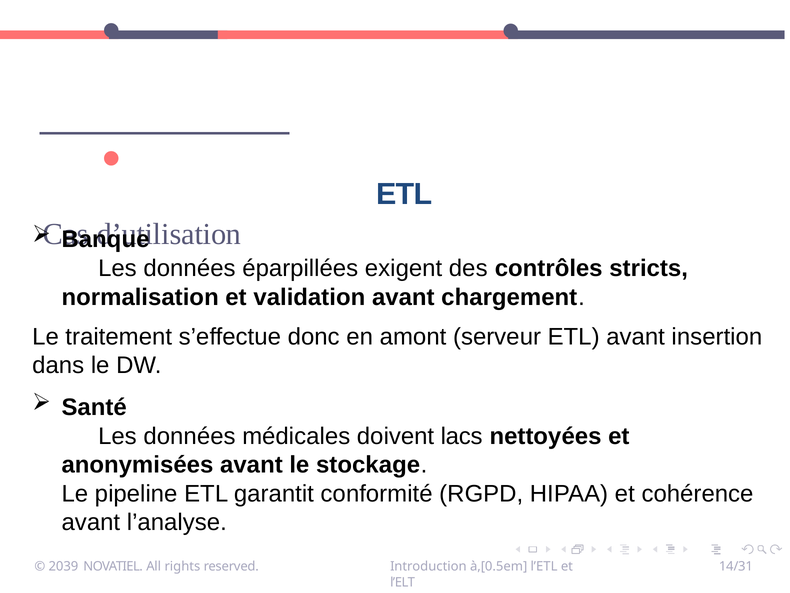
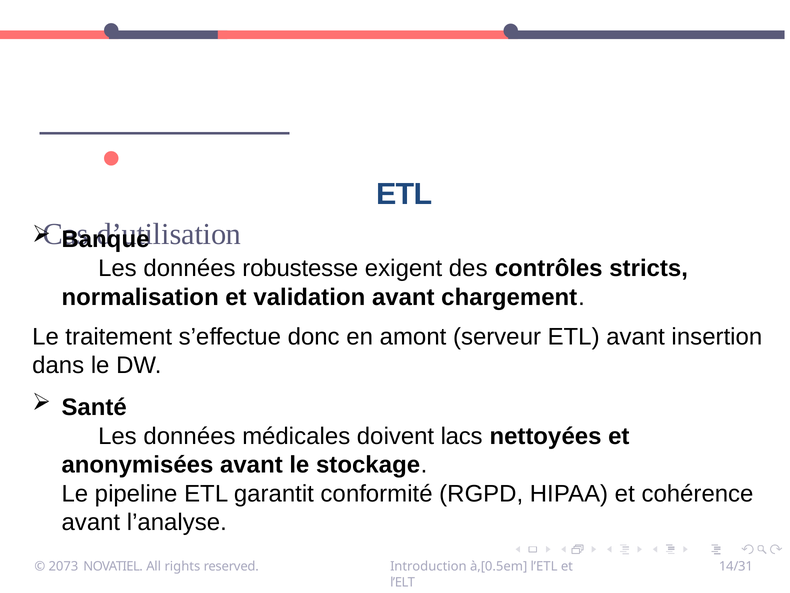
éparpillées: éparpillées -> robustesse (300, 268)
2039: 2039 -> 2073 (63, 567)
